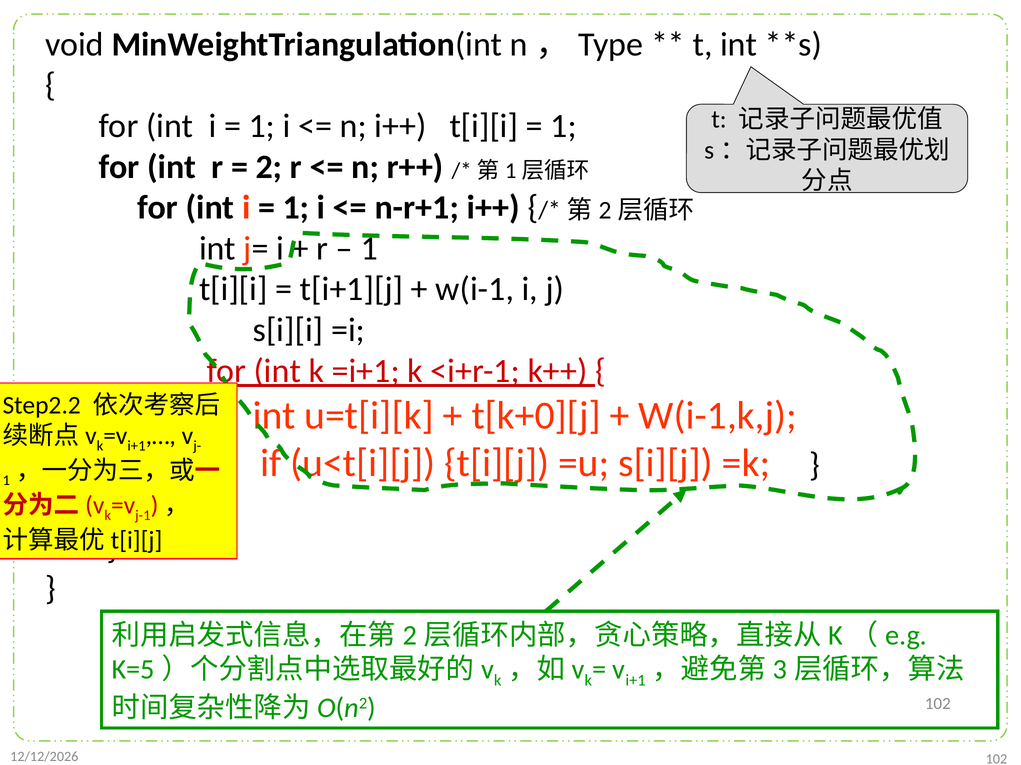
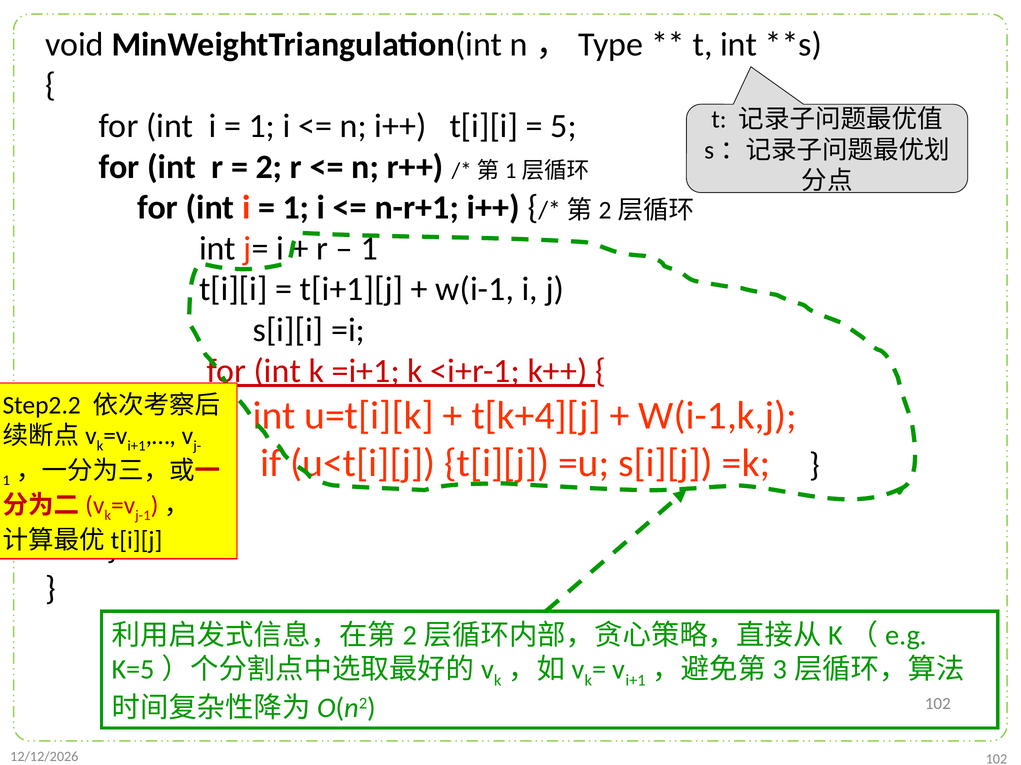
1: 1 -> 5 (564, 126)
t[k+0][j: t[k+0][j -> t[k+4][j (536, 416)
